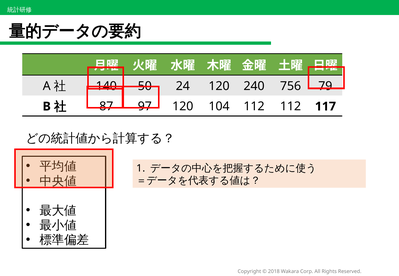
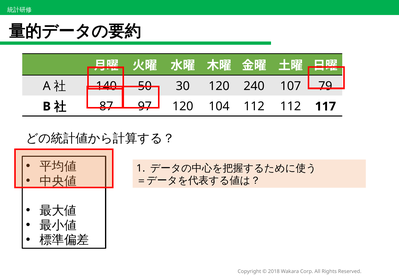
24: 24 -> 30 (183, 86)
756: 756 -> 107 (291, 86)
